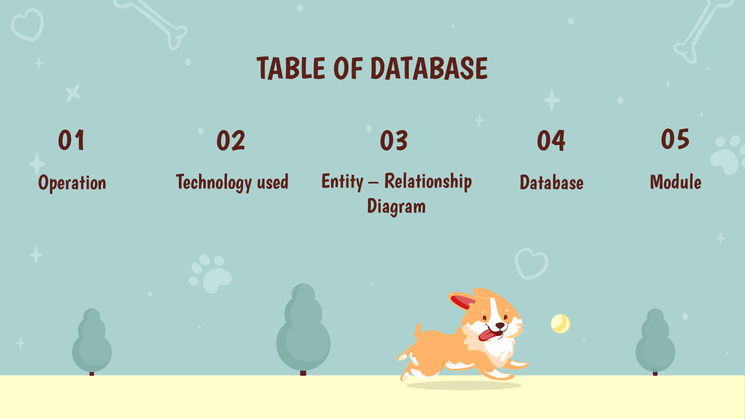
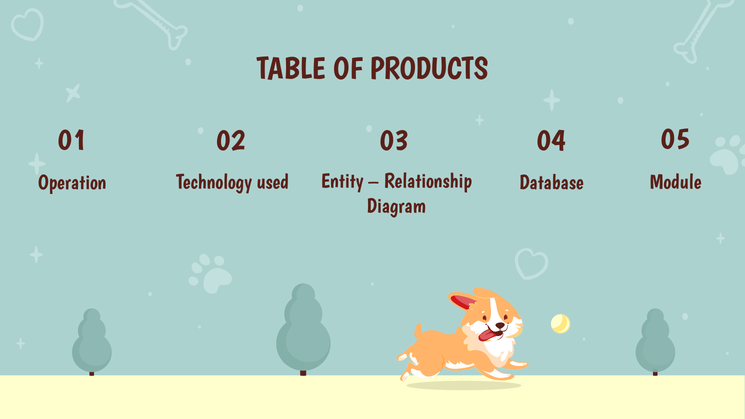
OF DATABASE: DATABASE -> PRODUCTS (429, 68)
